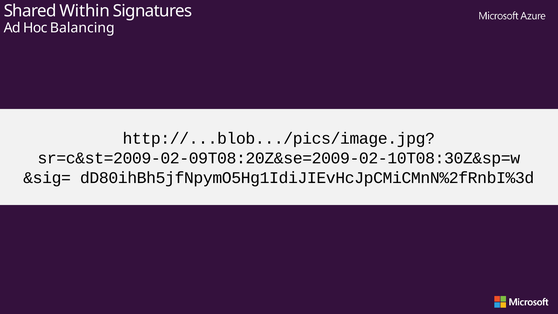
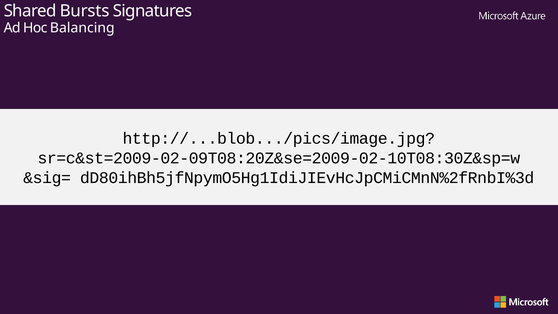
Within: Within -> Bursts (85, 11)
